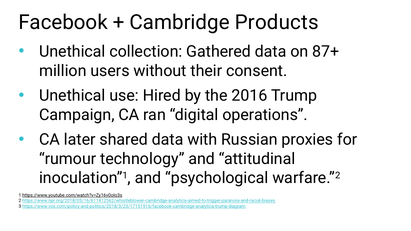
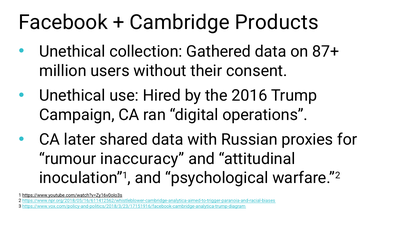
technology: technology -> inaccuracy (142, 159)
